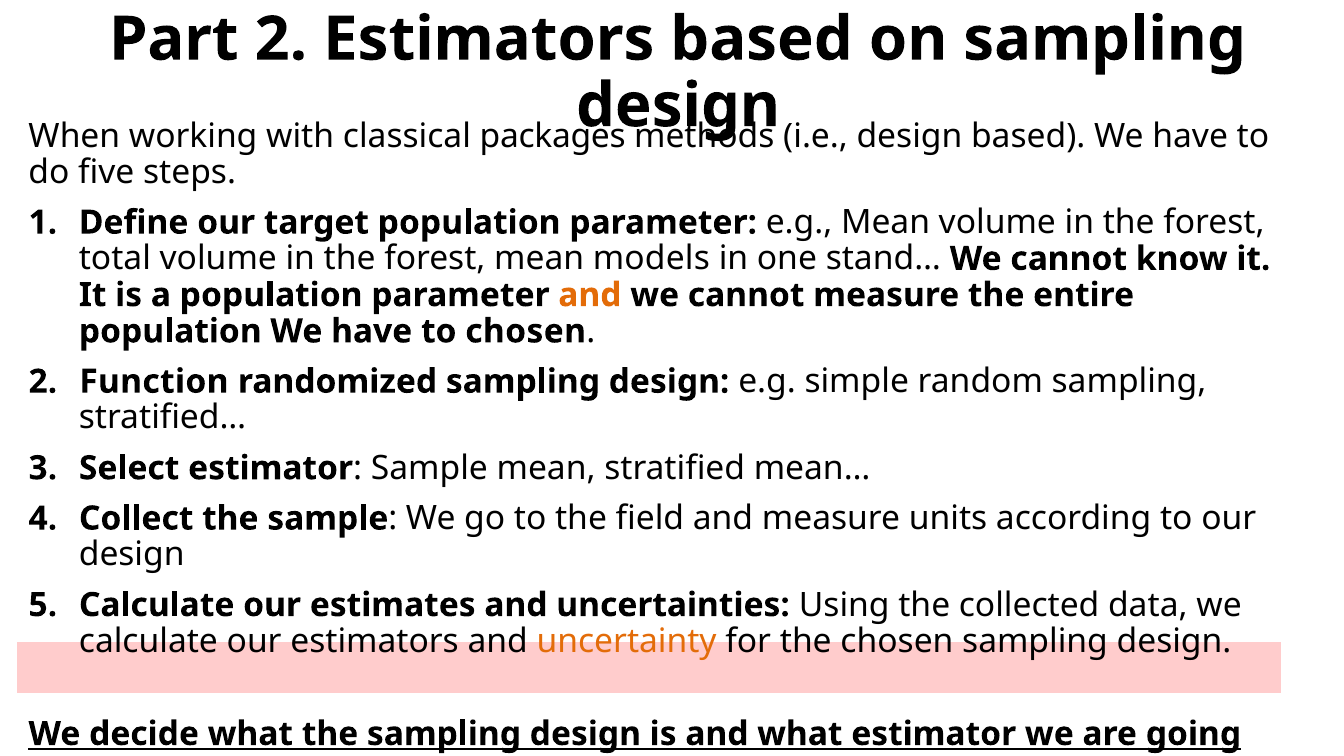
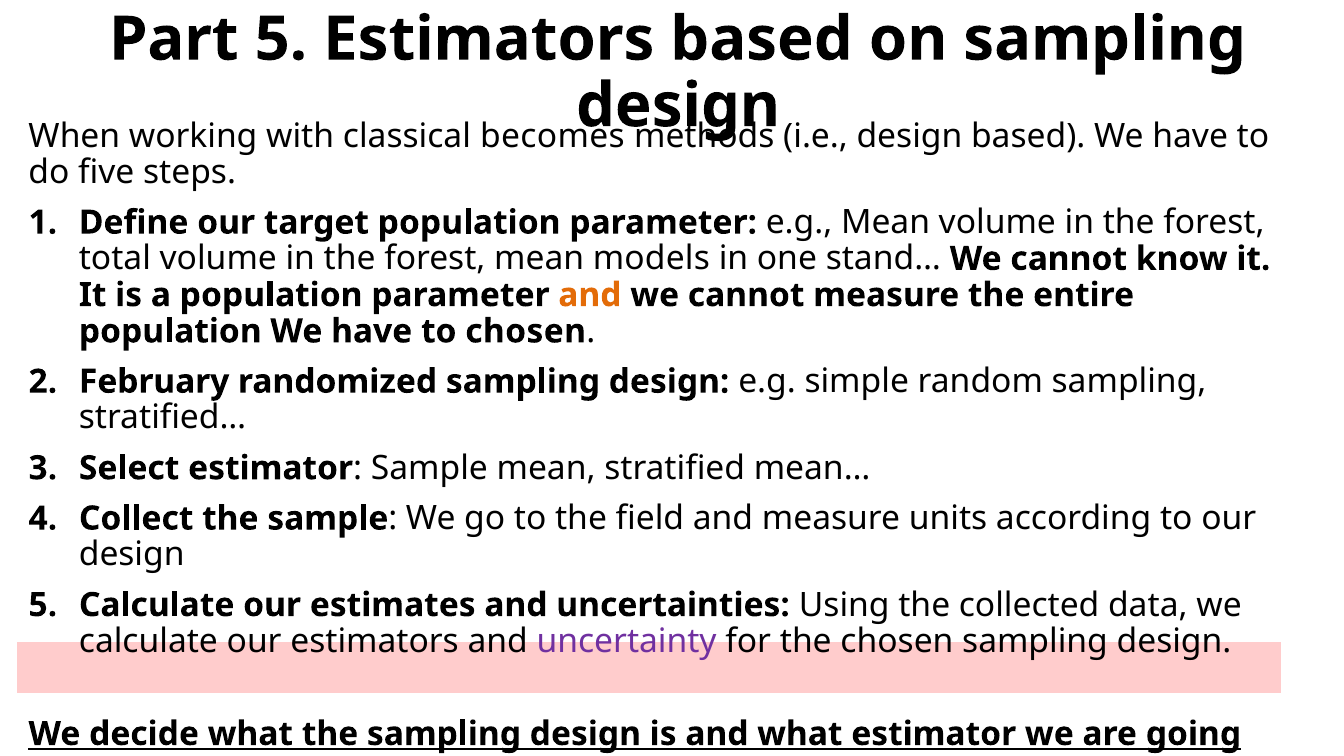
Part 2: 2 -> 5 (281, 39)
packages: packages -> becomes (552, 136)
Function: Function -> February (154, 382)
uncertainty colour: orange -> purple (627, 641)
